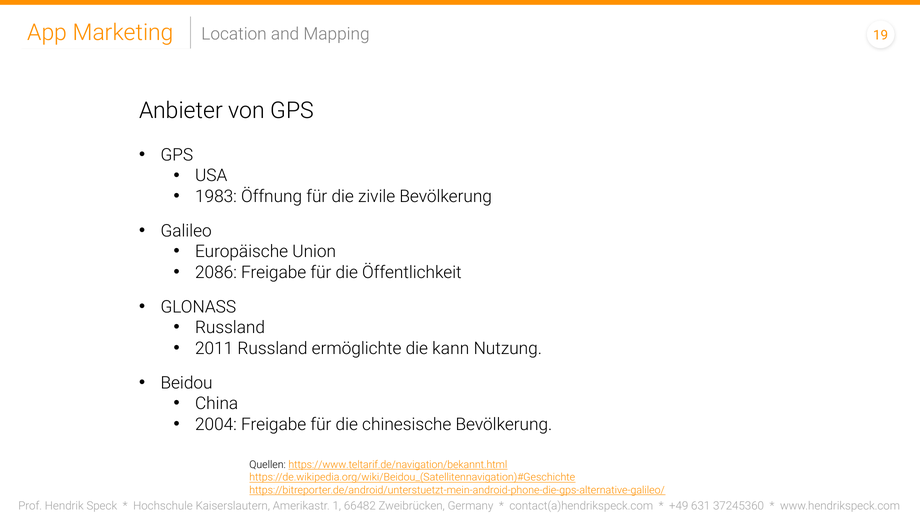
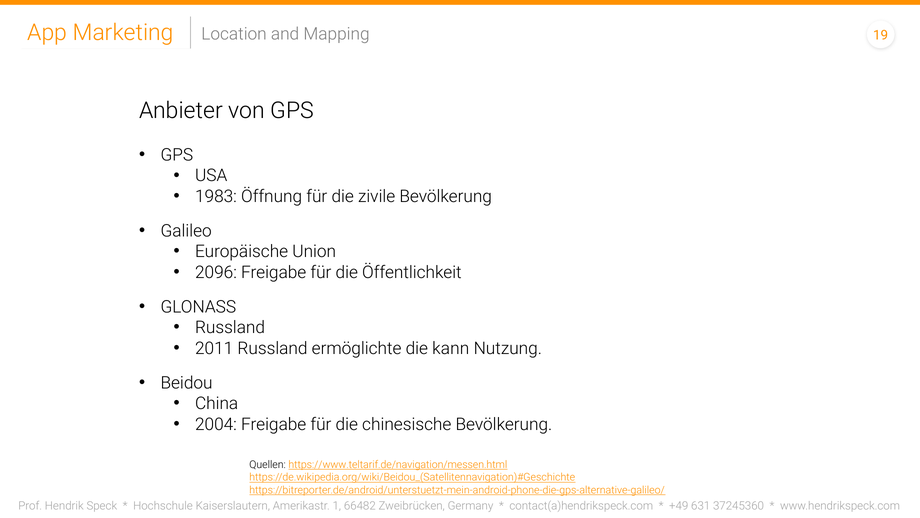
2086: 2086 -> 2096 (216, 272)
https://www.teltarif.de/navigation/bekannt.html: https://www.teltarif.de/navigation/bekannt.html -> https://www.teltarif.de/navigation/messen.html (398, 464)
